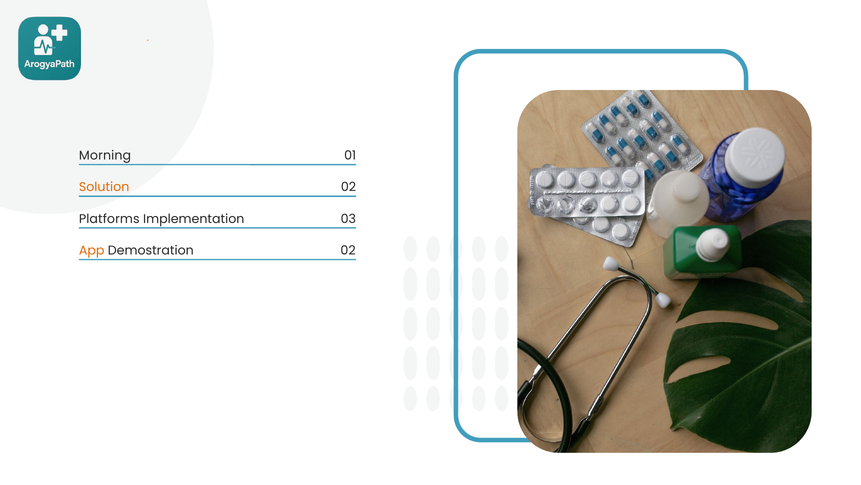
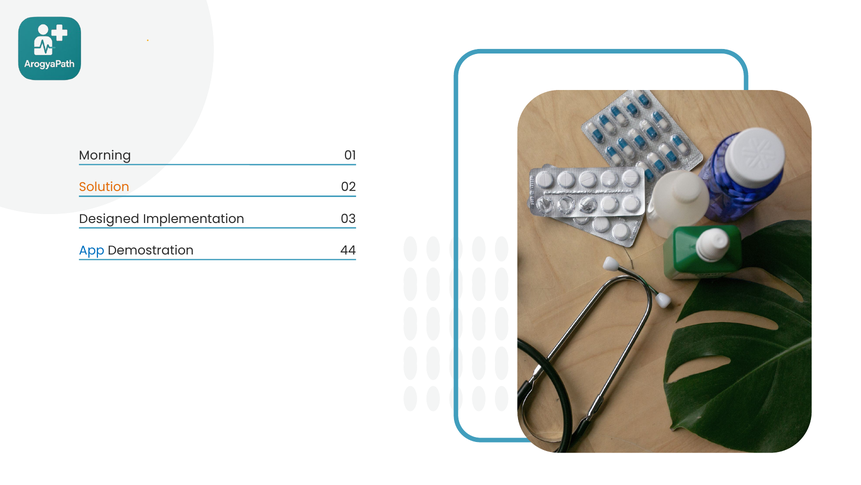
Platforms: Platforms -> Designed (109, 219)
App colour: orange -> blue (92, 250)
Demostration 02: 02 -> 44 (348, 250)
